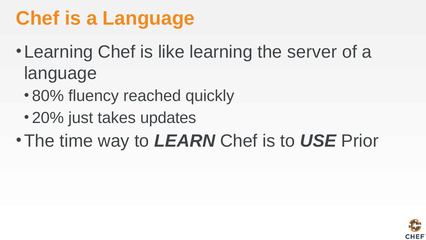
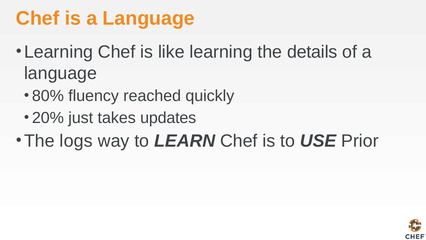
server: server -> details (312, 52)
time: time -> logs (76, 141)
